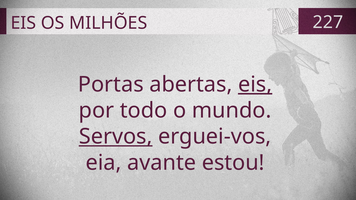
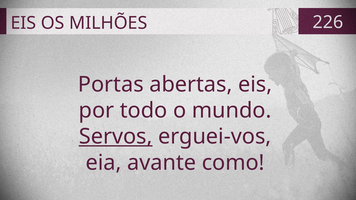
227: 227 -> 226 (328, 22)
eis underline: present -> none (255, 85)
estou: estou -> como (233, 163)
